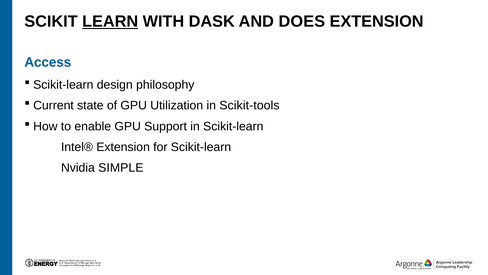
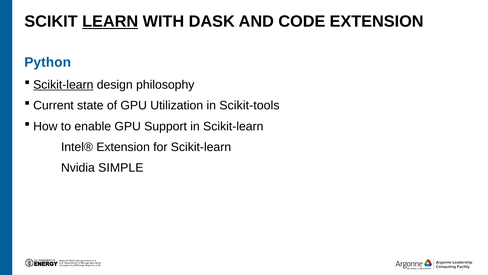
DOES: DOES -> CODE (302, 21)
Access: Access -> Python (48, 62)
Scikit-learn underline: none -> present (63, 85)
